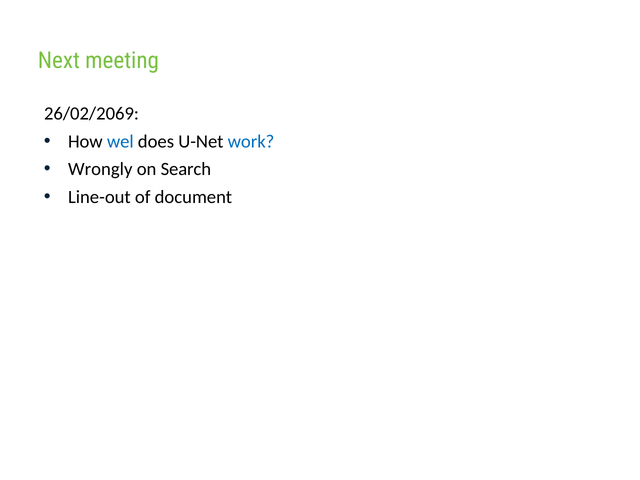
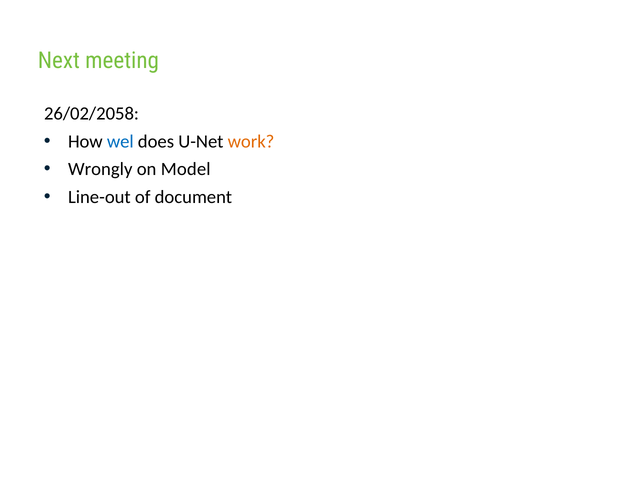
26/02/2069: 26/02/2069 -> 26/02/2058 (91, 114)
work colour: blue -> orange (251, 141)
Search: Search -> Model (186, 169)
